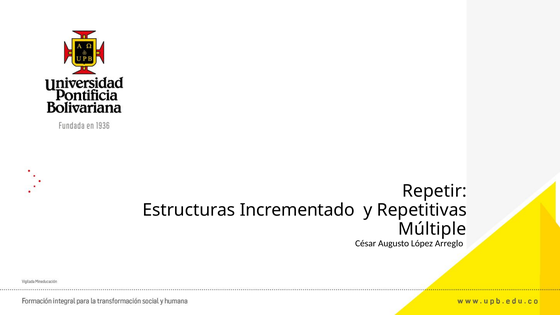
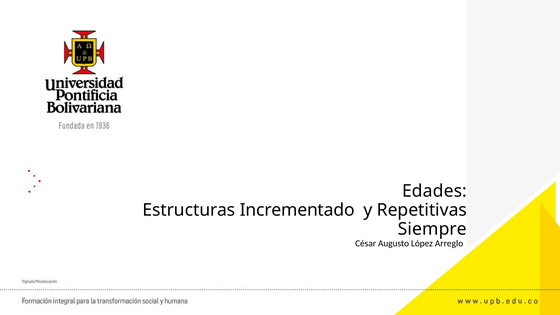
Repetir: Repetir -> Edades (434, 191)
Múltiple: Múltiple -> Siempre (432, 229)
